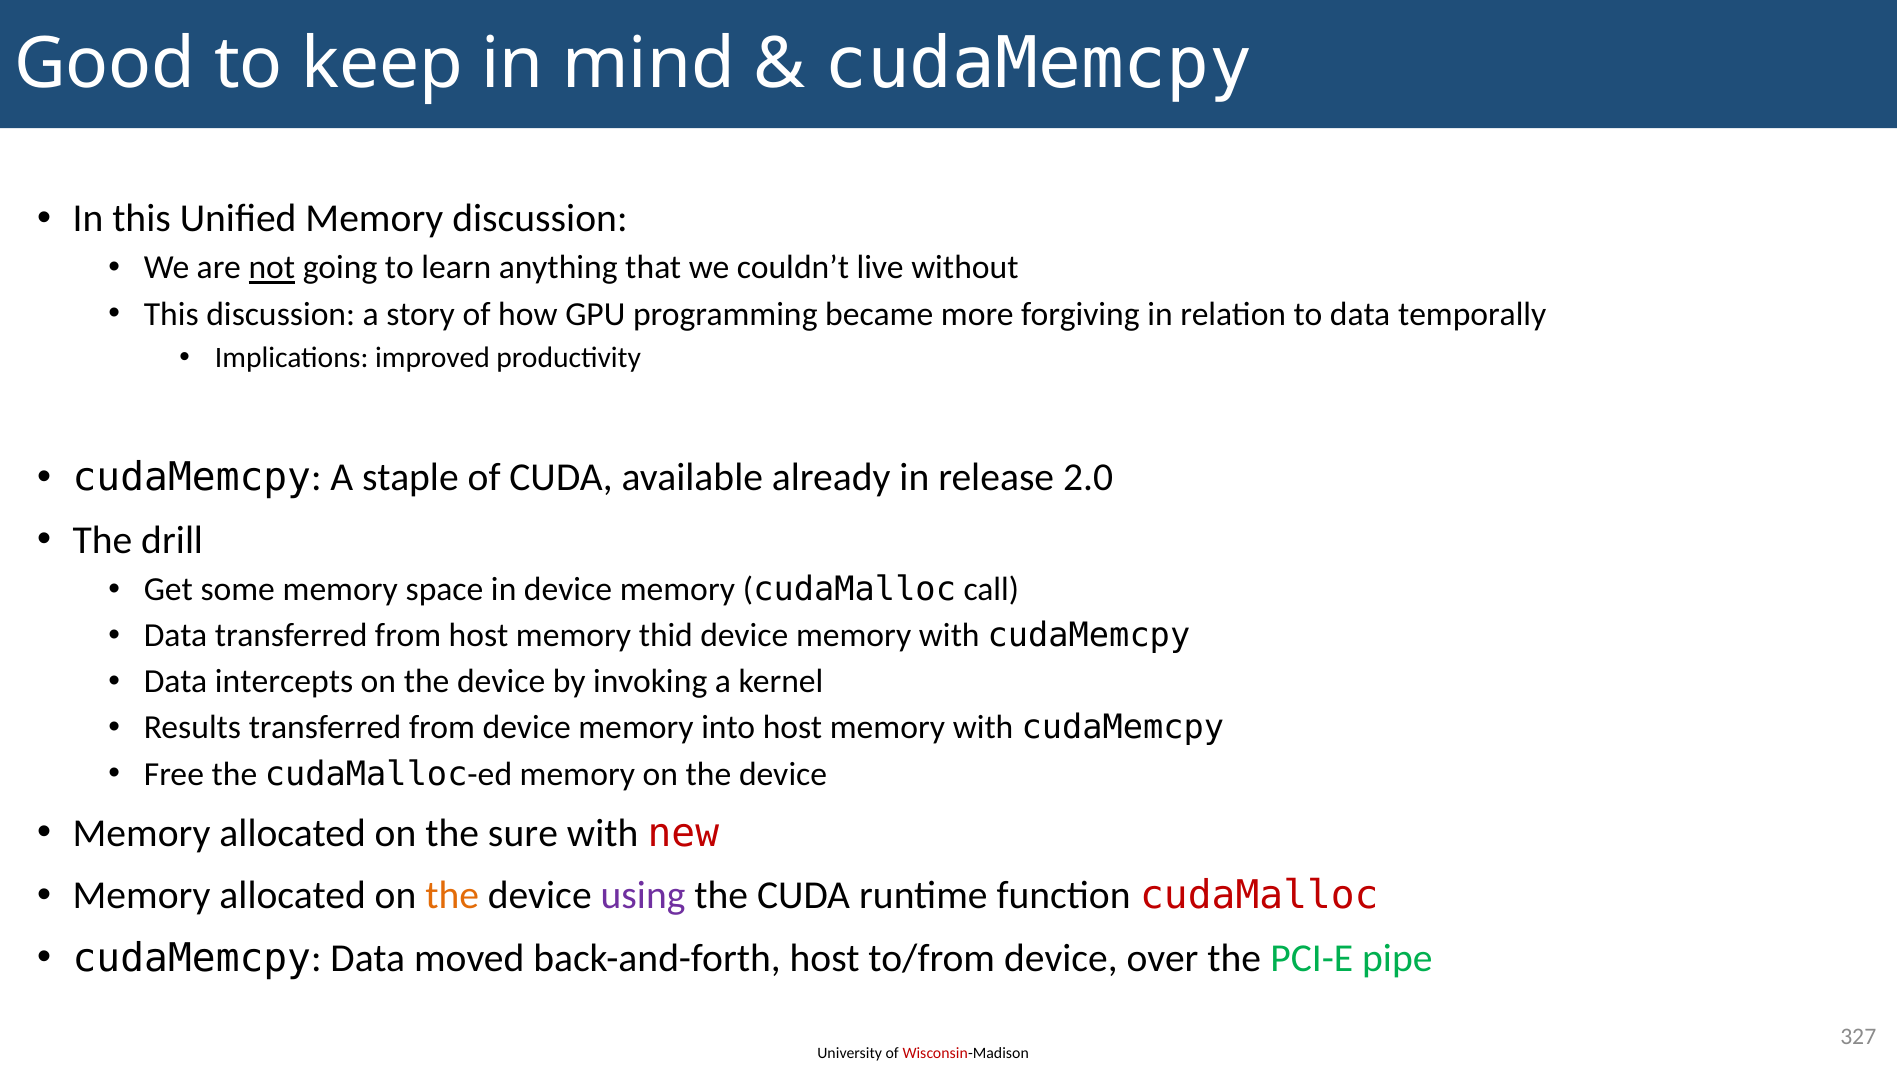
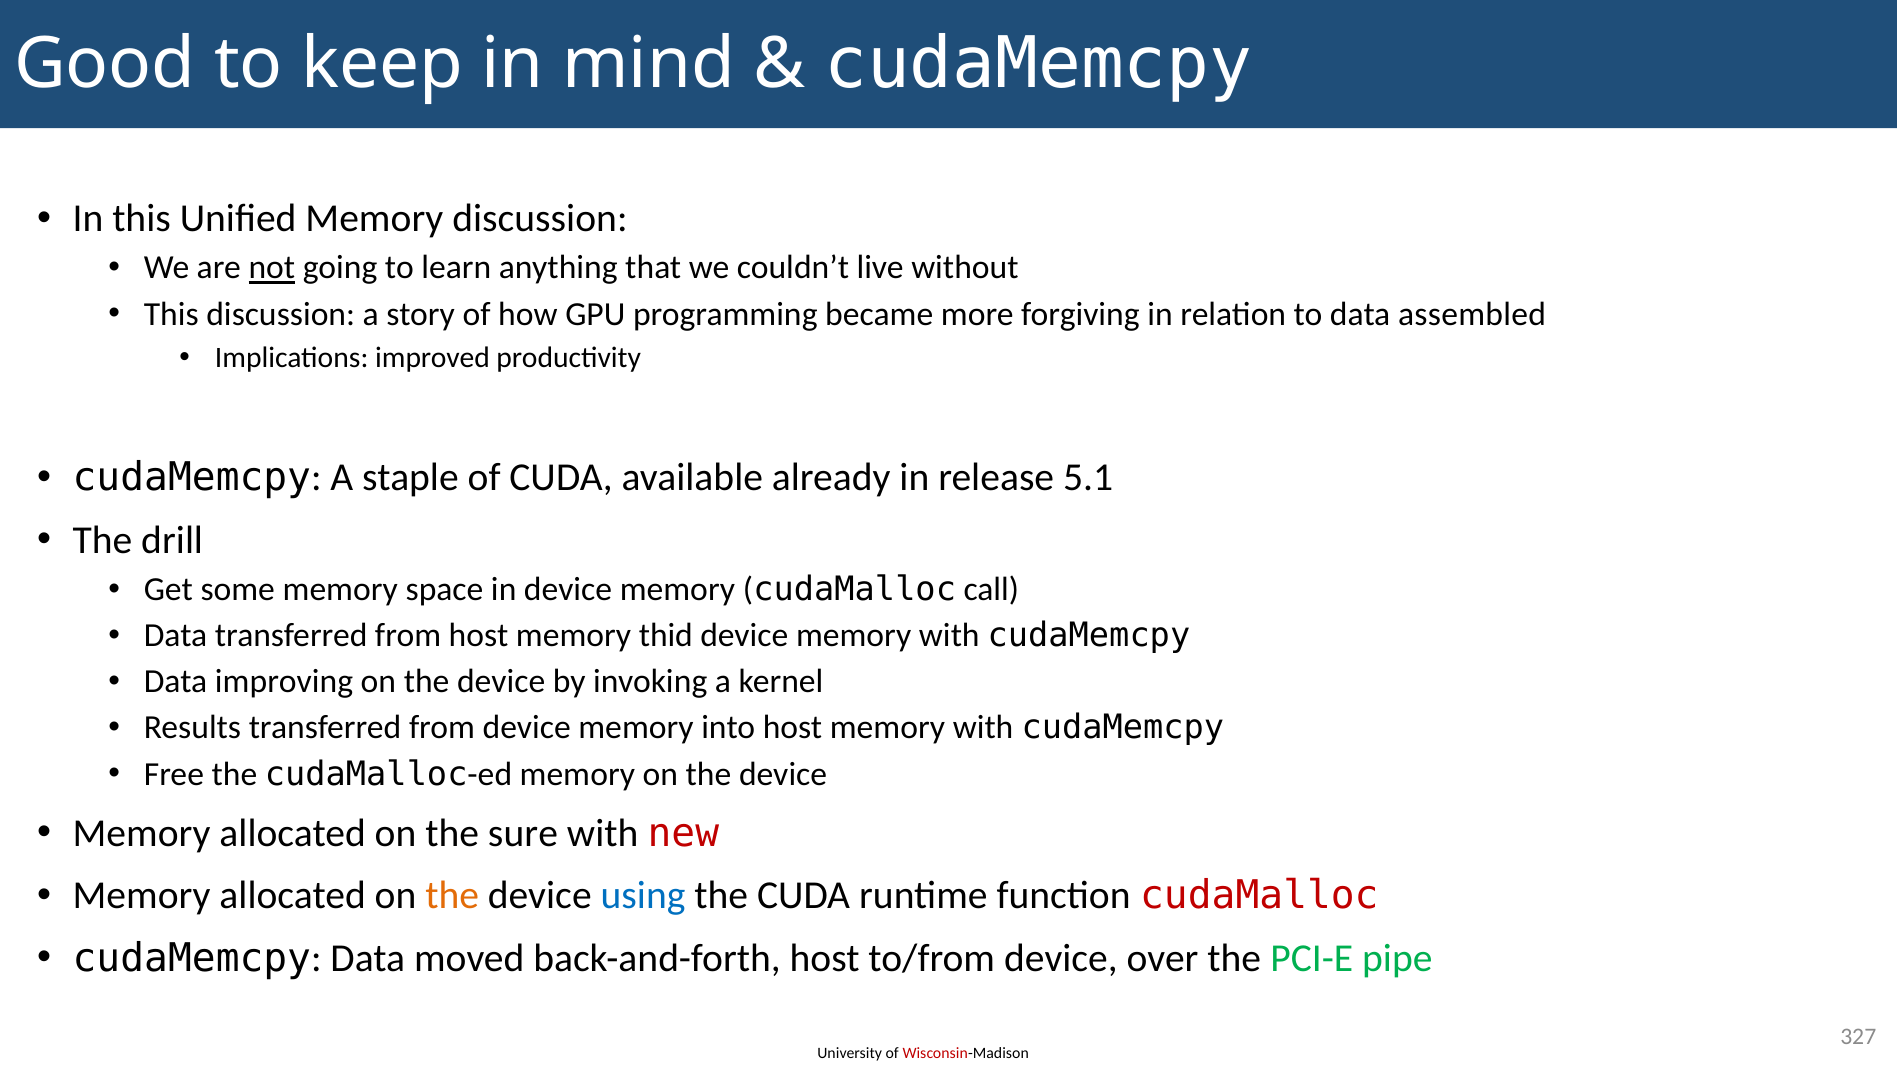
temporally: temporally -> assembled (1472, 314)
2.0: 2.0 -> 5.1 (1088, 478)
intercepts: intercepts -> improving (284, 682)
using colour: purple -> blue (643, 896)
